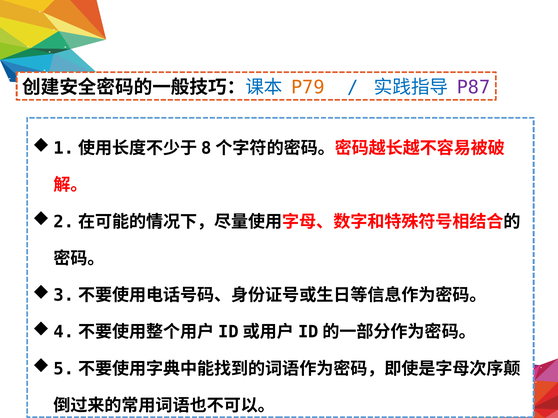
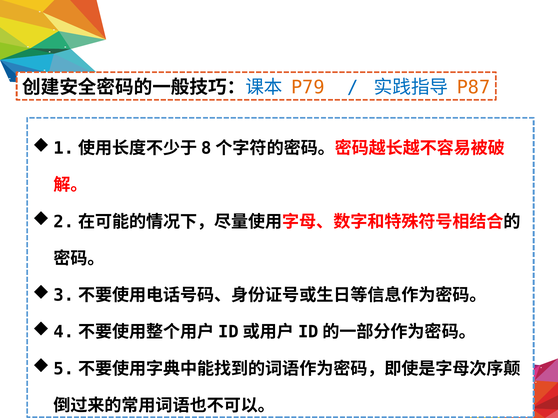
P87 colour: purple -> orange (474, 87)
